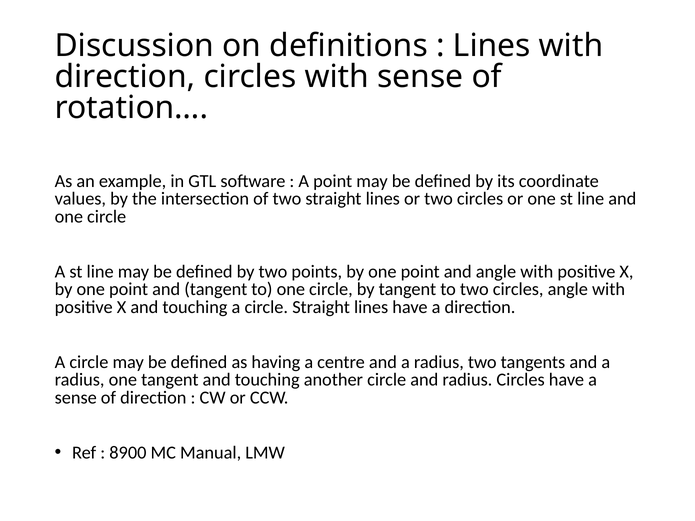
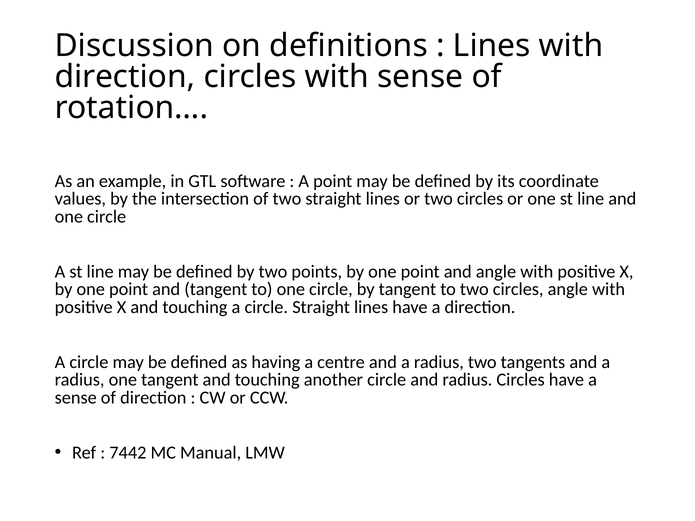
8900: 8900 -> 7442 (128, 453)
